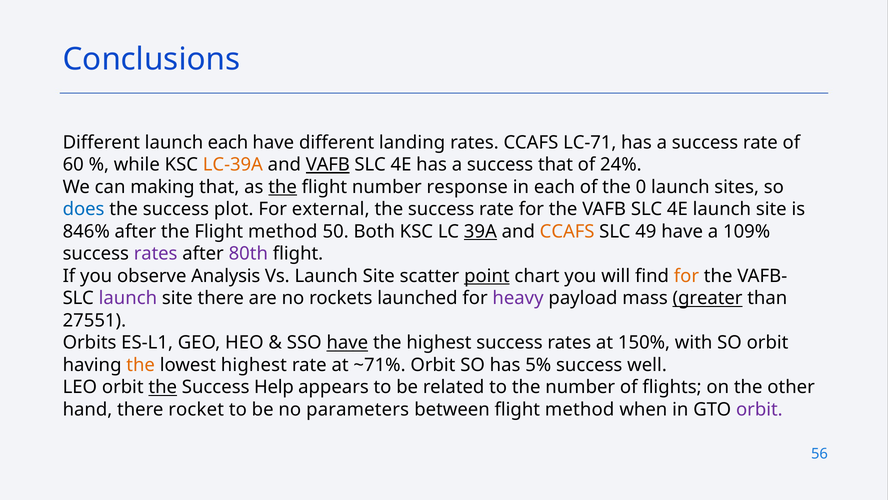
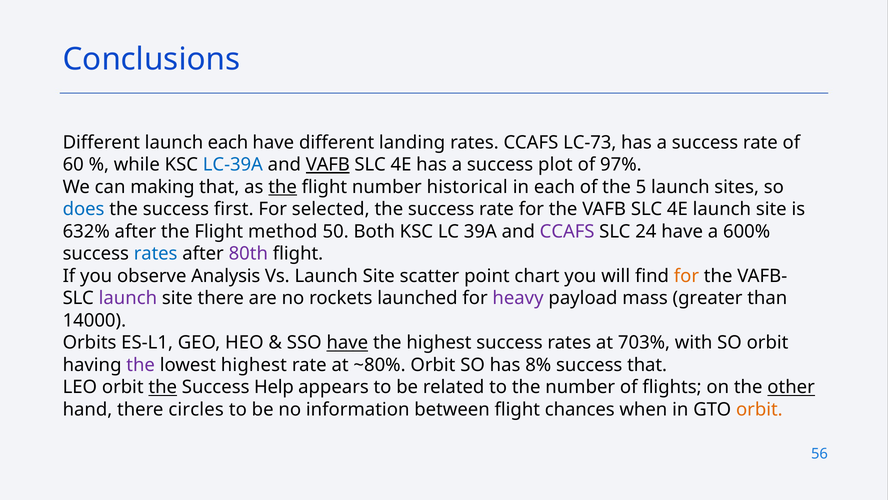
LC-71: LC-71 -> LC-73 (590, 142)
LC-39A colour: orange -> blue (233, 165)
success that: that -> plot (555, 165)
24%: 24% -> 97% (621, 165)
response: response -> historical (467, 187)
0: 0 -> 5 (641, 187)
plot: plot -> first (234, 209)
external: external -> selected (331, 209)
846%: 846% -> 632% (86, 231)
39A underline: present -> none (480, 231)
CCAFS colour: orange -> purple (567, 231)
49: 49 -> 24 (646, 231)
109%: 109% -> 600% (747, 231)
rates colour: purple -> blue (156, 254)
point underline: present -> none (487, 276)
greater underline: present -> none (708, 298)
27551: 27551 -> 14000 (94, 320)
150%: 150% -> 703% (644, 343)
the colour: orange -> purple (141, 365)
~71%: ~71% -> ~80% (380, 365)
5%: 5% -> 8% (538, 365)
success well: well -> that (647, 365)
other underline: none -> present (791, 387)
rocket: rocket -> circles (196, 409)
parameters: parameters -> information (358, 409)
between flight method: method -> chances (580, 409)
orbit colour: purple -> orange (759, 409)
